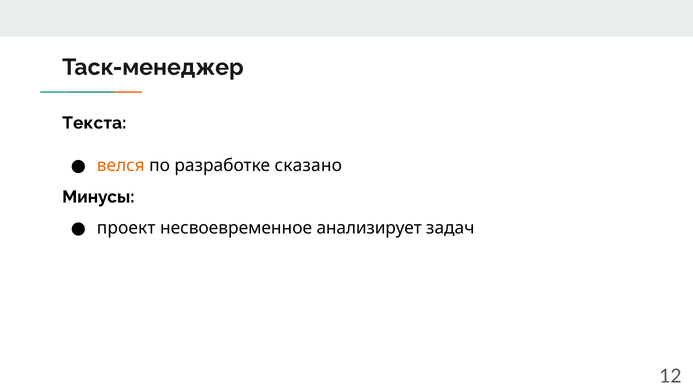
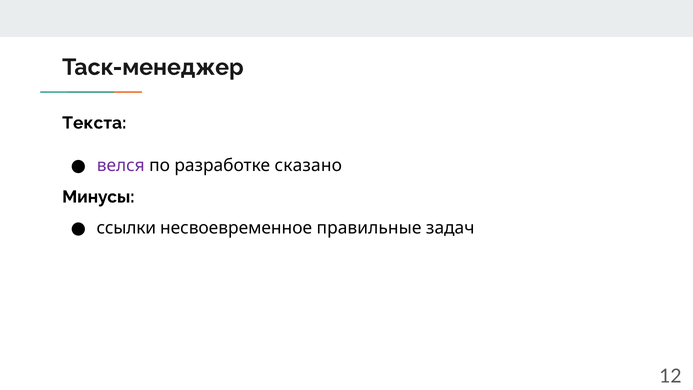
велся colour: orange -> purple (121, 166)
проект: проект -> ссылки (126, 228)
анализирует: анализирует -> правильные (369, 228)
